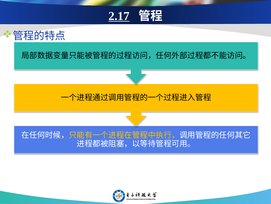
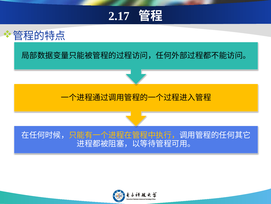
2.17 underline: present -> none (119, 16)
